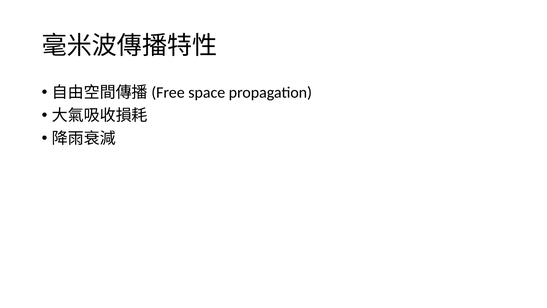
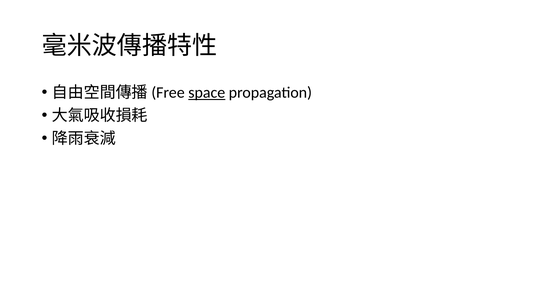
space underline: none -> present (207, 92)
